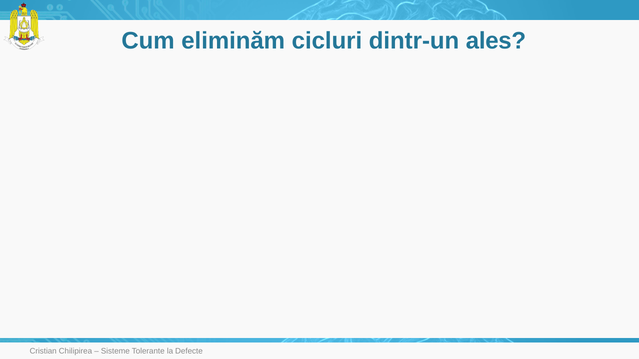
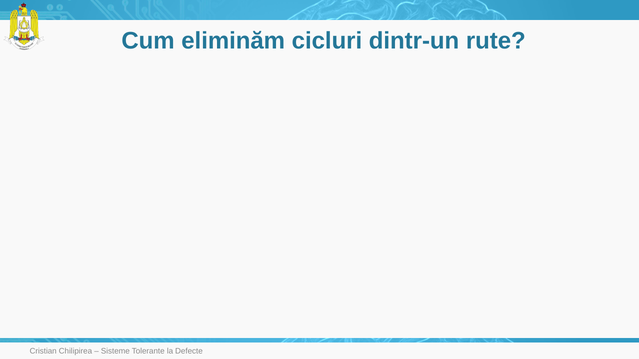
ales: ales -> rute (496, 41)
